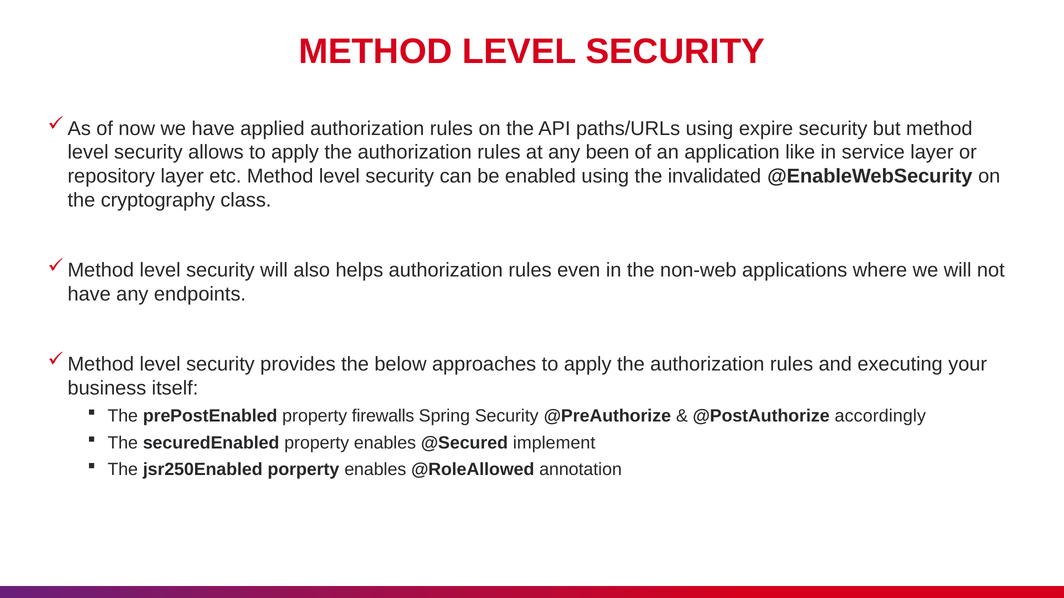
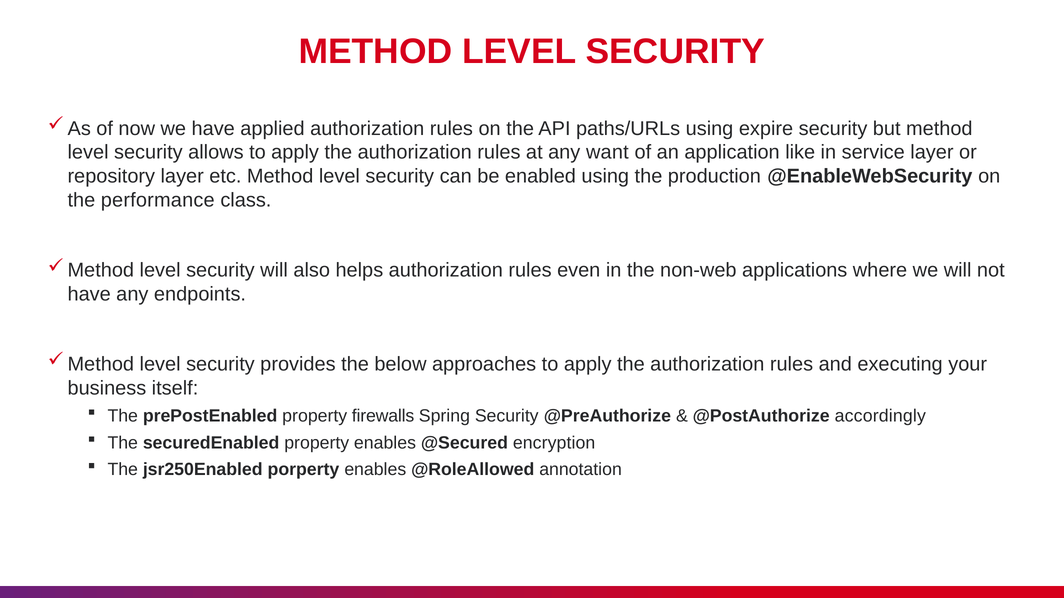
been: been -> want (607, 152)
invalidated: invalidated -> production (714, 176)
cryptography: cryptography -> performance (158, 200)
implement: implement -> encryption (554, 443)
